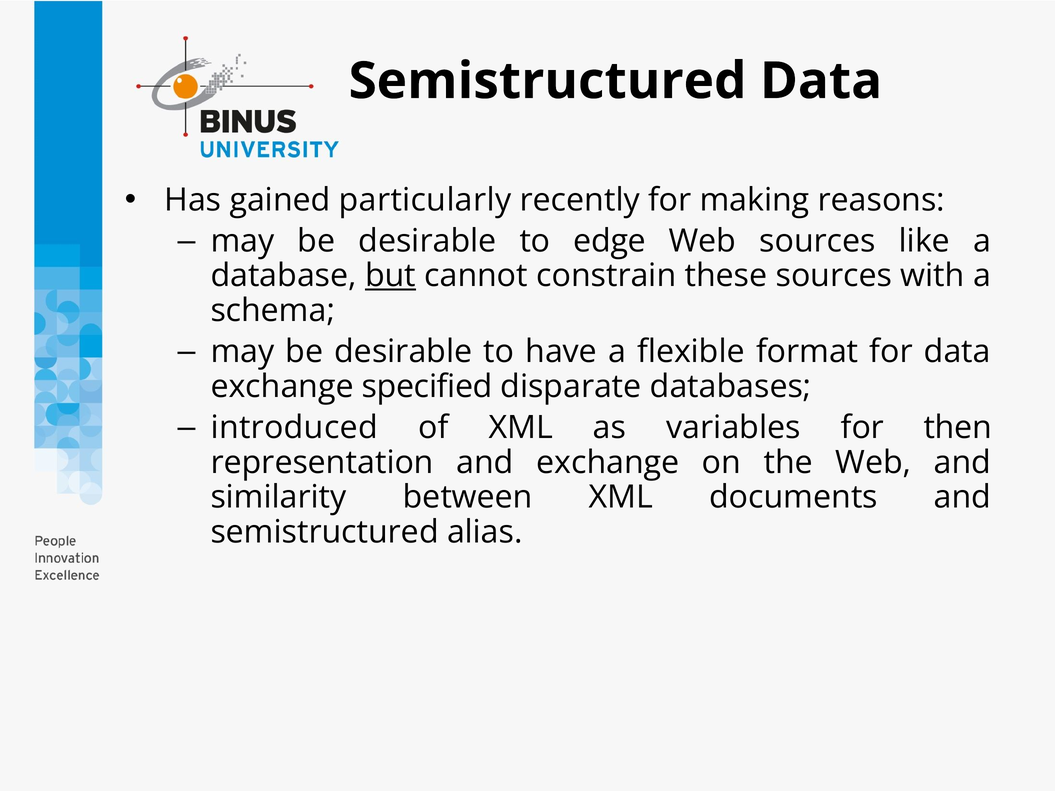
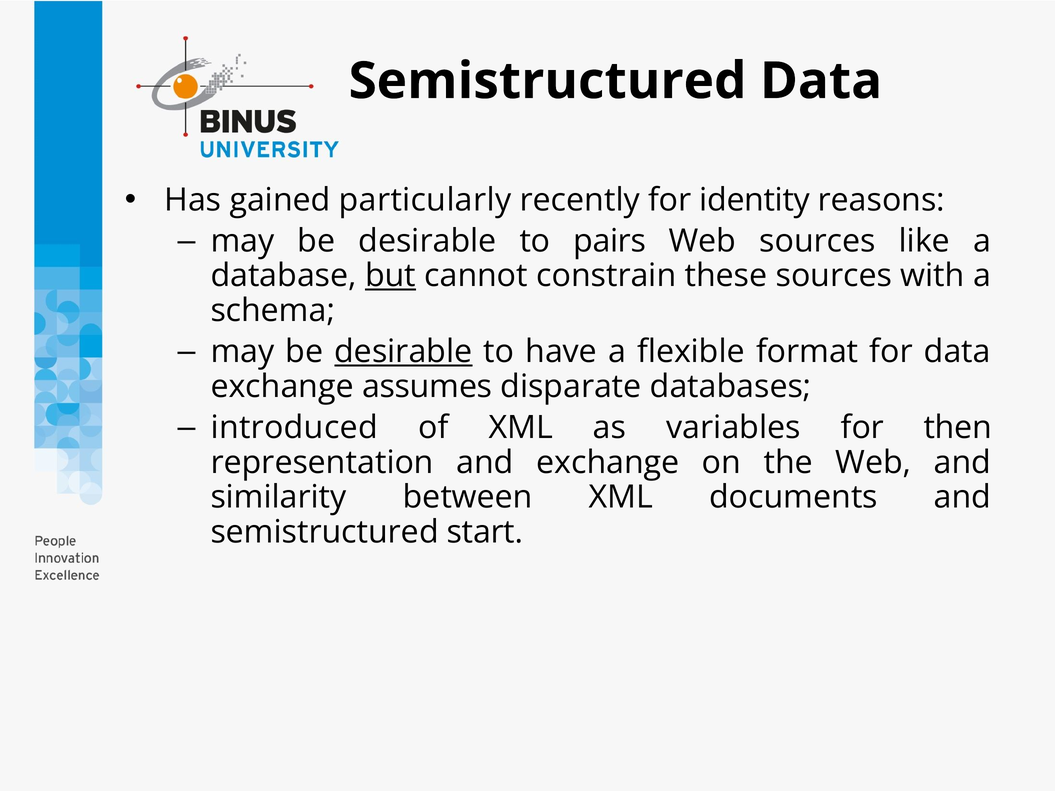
making: making -> identity (755, 200)
edge: edge -> pairs (610, 241)
desirable underline: none -> present (403, 352)
specified: specified -> assumes (427, 387)
alias: alias -> start (485, 532)
